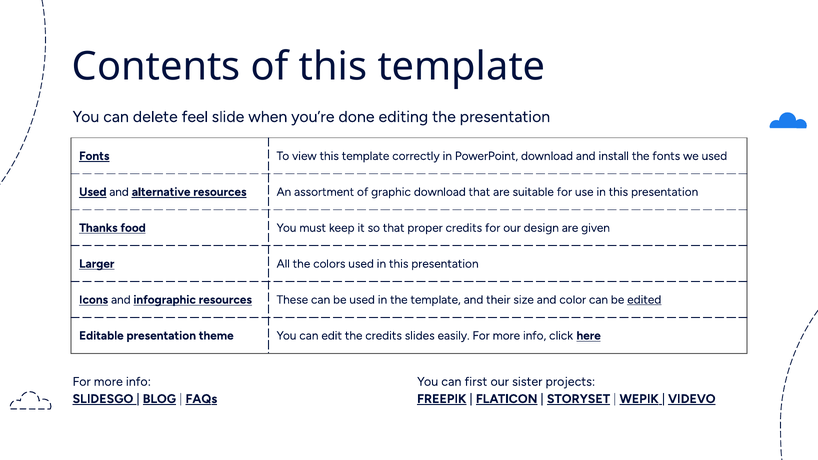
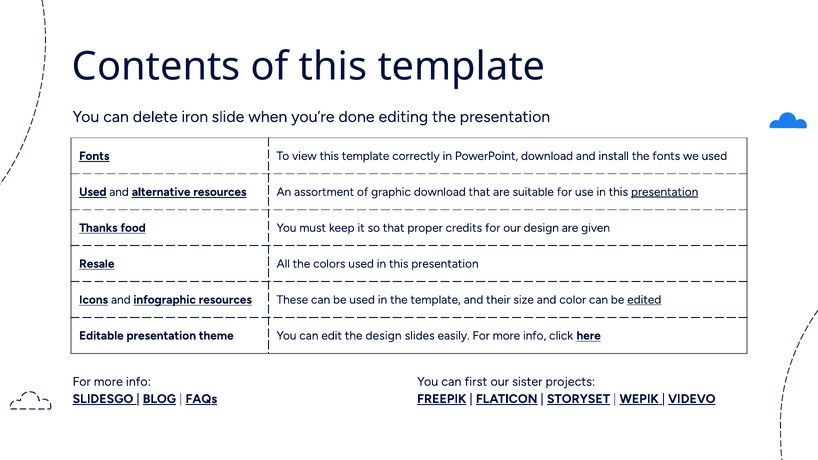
feel: feel -> iron (195, 117)
presentation underline: none -> present (665, 192)
Larger: Larger -> Resale (97, 264)
the credits: credits -> design (384, 336)
